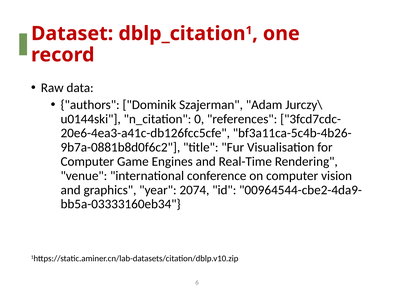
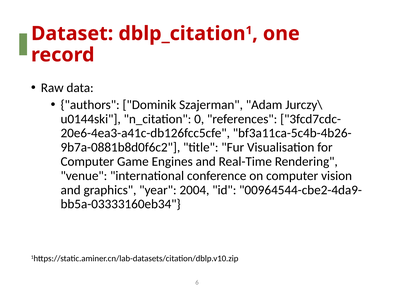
2074: 2074 -> 2004 (194, 190)
